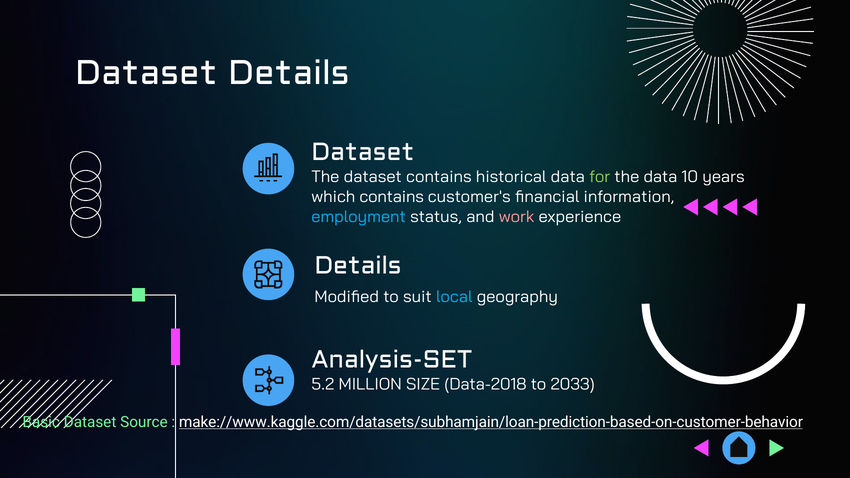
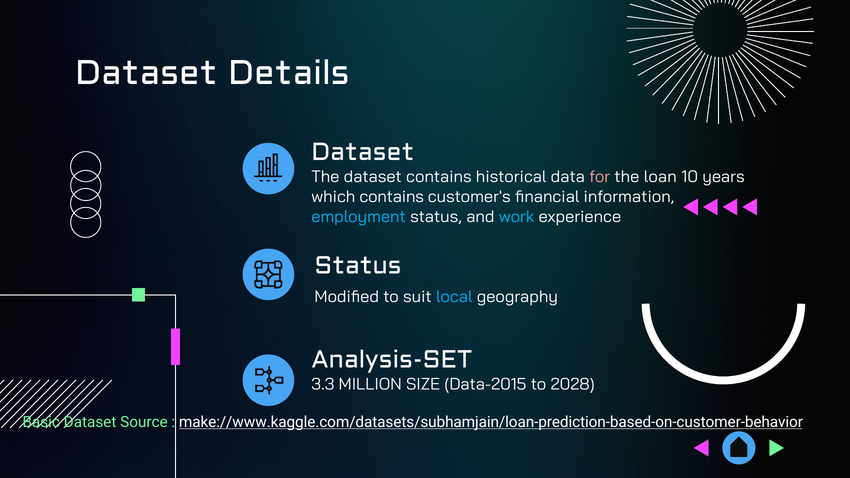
for colour: light green -> pink (600, 177)
the data: data -> loan (660, 177)
work colour: pink -> light blue (517, 217)
Details: Details -> Status (358, 265)
5.2: 5.2 -> 3.3 (323, 384)
Data-2018: Data-2018 -> Data-2015 (485, 384)
2033: 2033 -> 2028 (573, 384)
